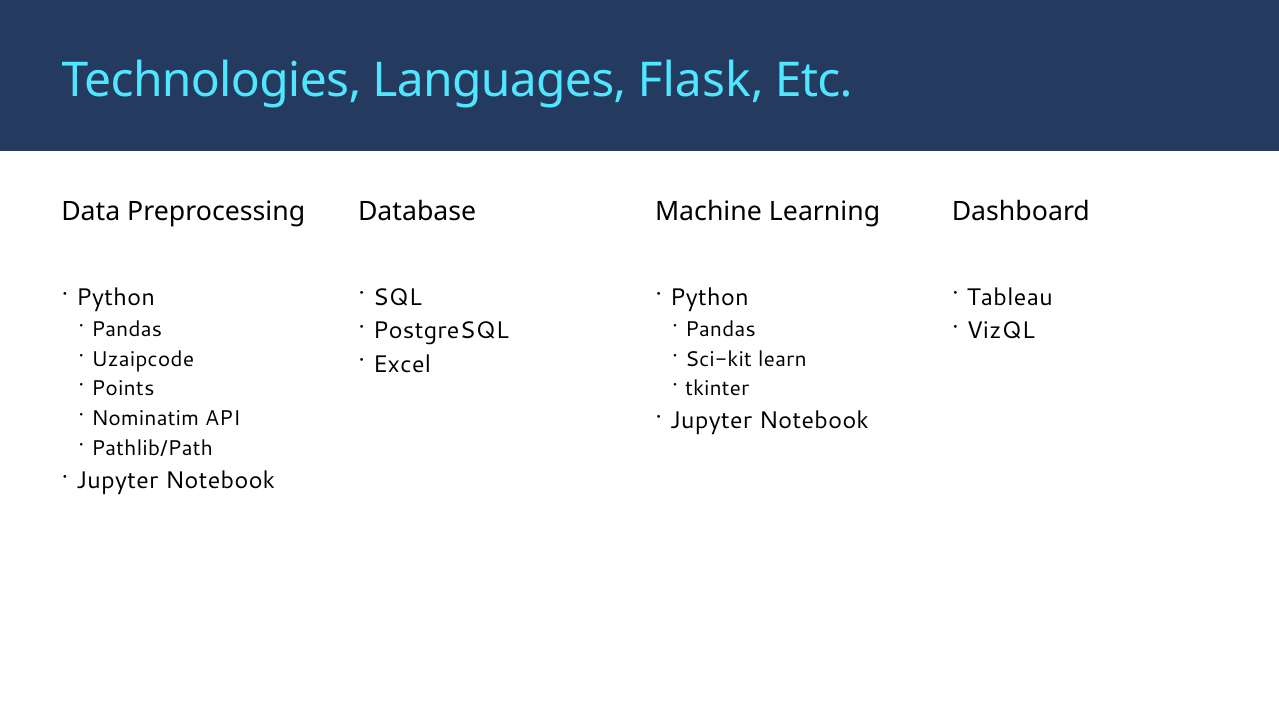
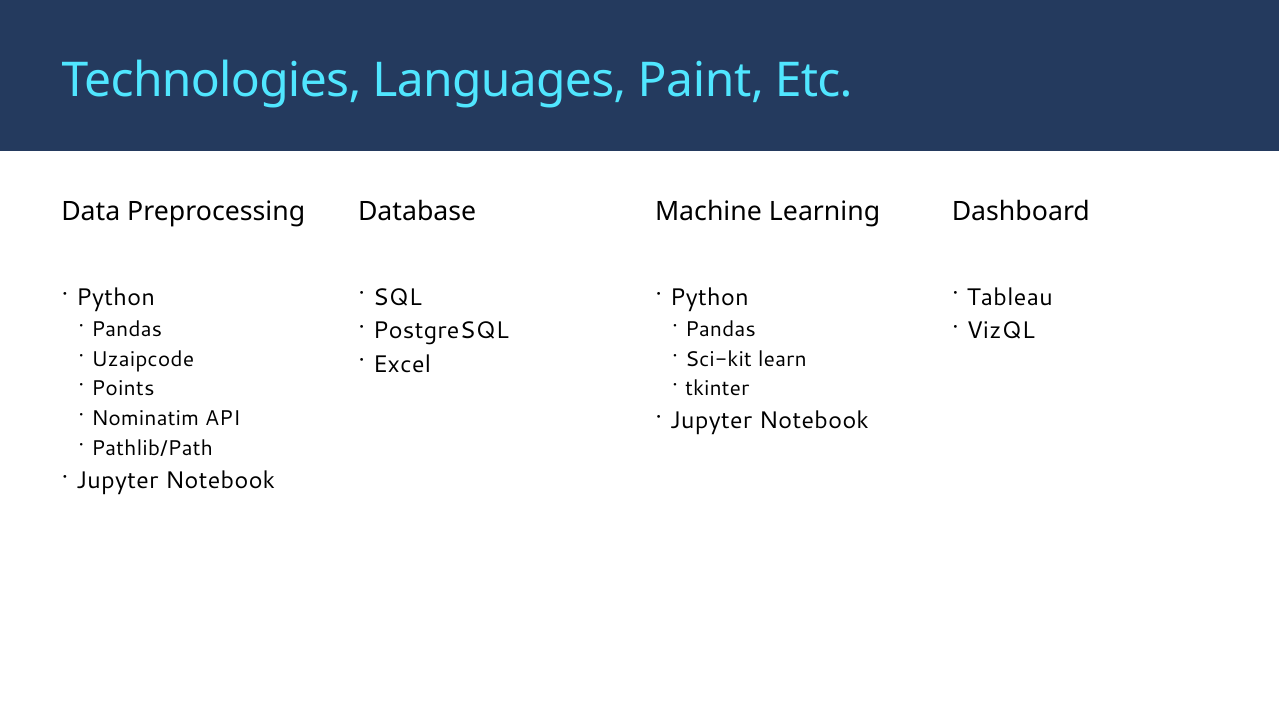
Flask: Flask -> Paint (701, 80)
